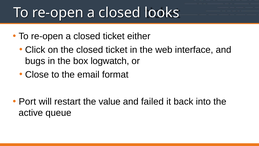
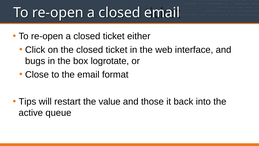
closed looks: looks -> email (162, 13)
logwatch: logwatch -> logrotate (110, 61)
Port: Port -> Tips (27, 101)
failed: failed -> those (152, 101)
